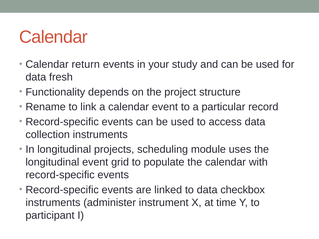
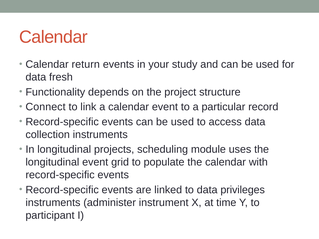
Rename: Rename -> Connect (46, 107)
checkbox: checkbox -> privileges (243, 190)
